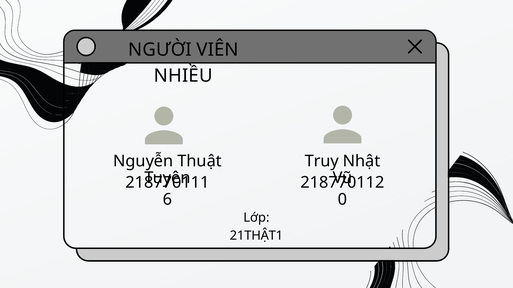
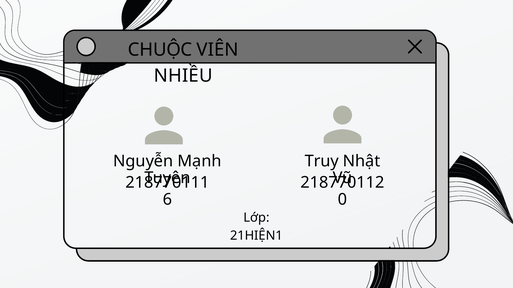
NGƯỜI: NGƯỜI -> CHUỘC (160, 50)
Thuật: Thuật -> Mạnh (200, 161)
21THẬT1: 21THẬT1 -> 21HIỆN1 (256, 236)
